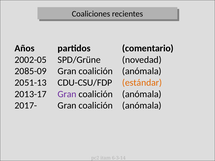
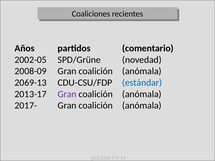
2085-09: 2085-09 -> 2008-09 (31, 71)
2051-13: 2051-13 -> 2069-13 (31, 83)
estándar colour: orange -> blue (142, 83)
